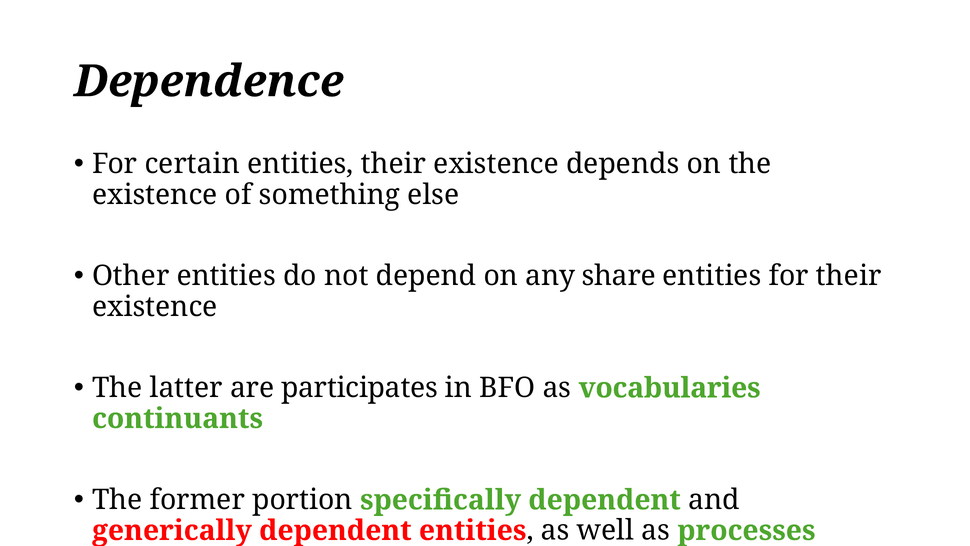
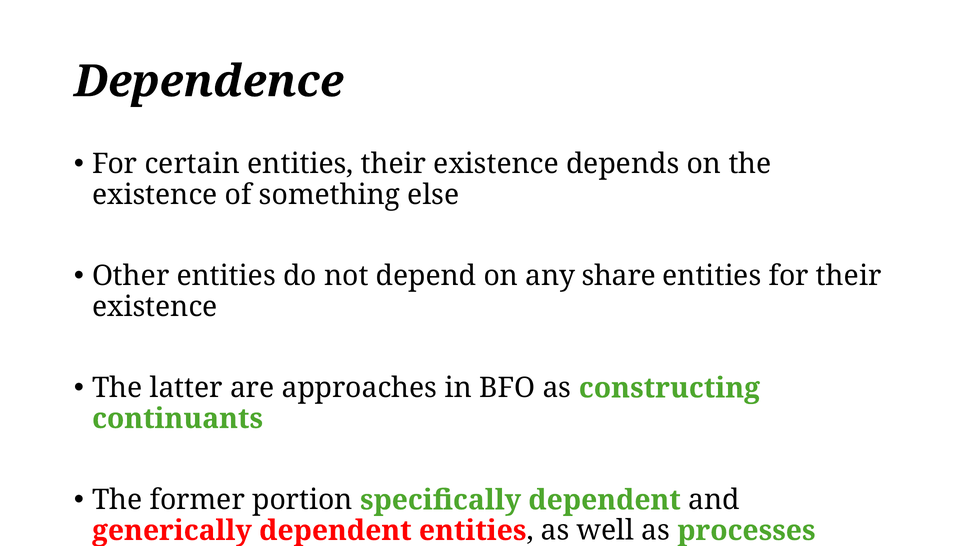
participates: participates -> approaches (359, 388)
vocabularies: vocabularies -> constructing (669, 388)
